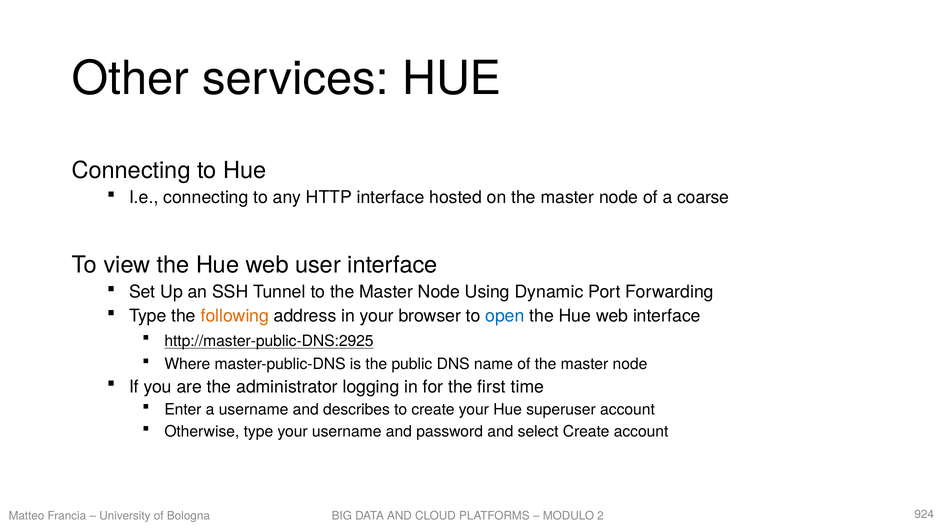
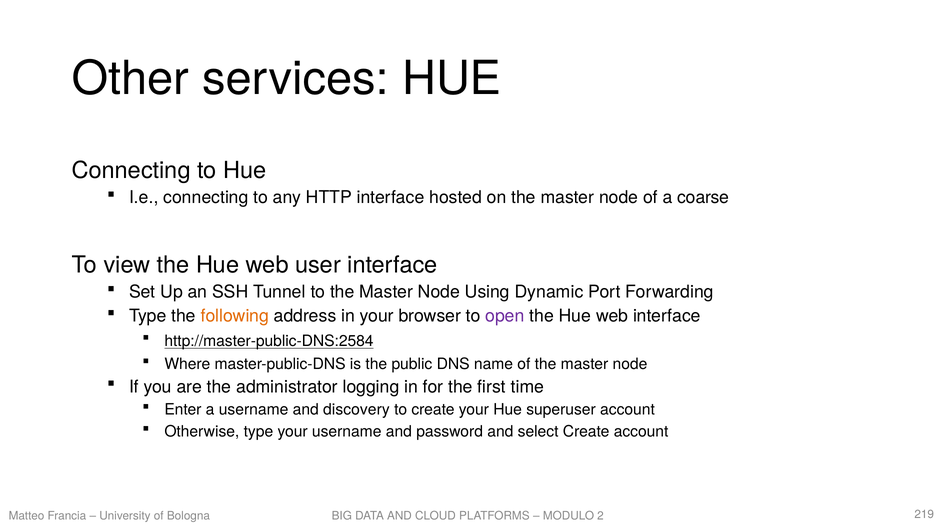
open colour: blue -> purple (505, 316)
http://master-public-DNS:2925: http://master-public-DNS:2925 -> http://master-public-DNS:2584 (269, 341)
describes: describes -> discovery (356, 410)
924: 924 -> 219 (924, 515)
